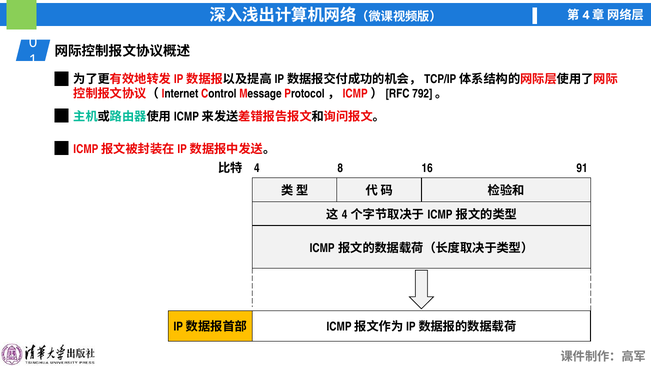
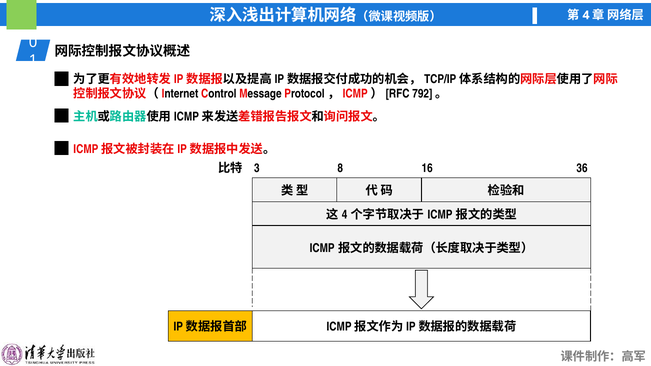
4: 4 -> 3 (257, 169)
91: 91 -> 36 (582, 169)
